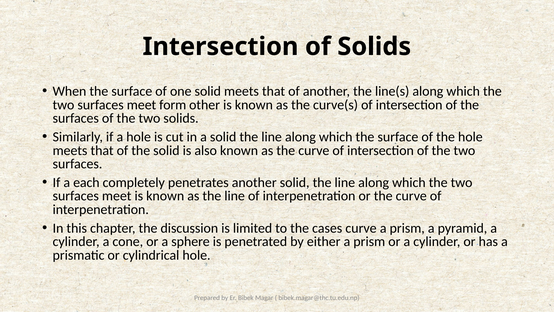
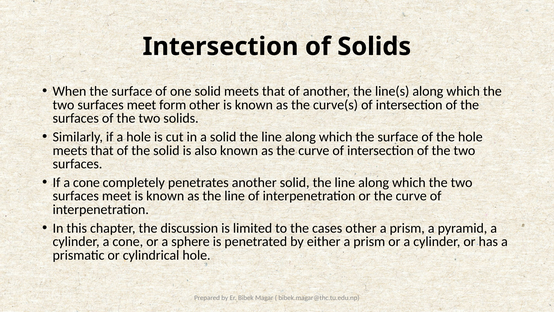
If a each: each -> cone (86, 182)
cases curve: curve -> other (361, 228)
